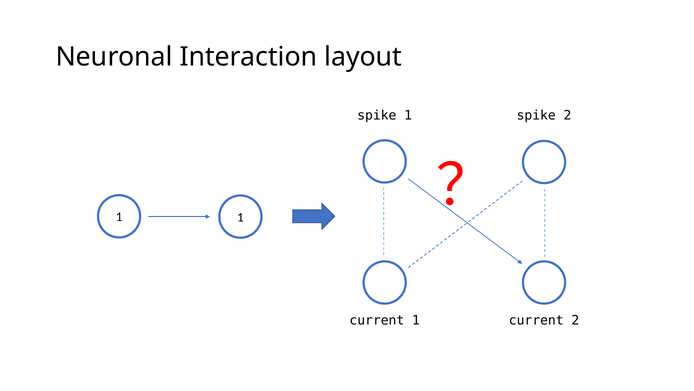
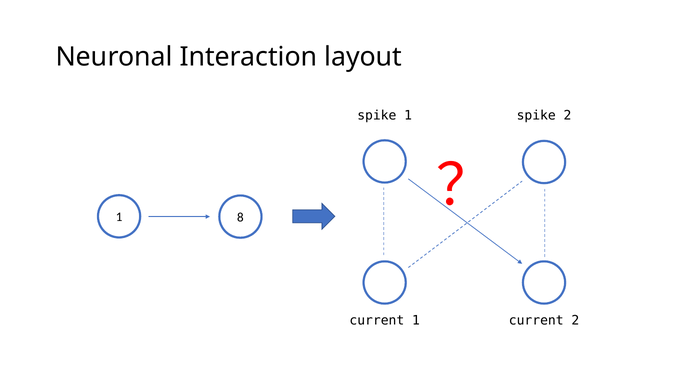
1 1: 1 -> 8 (240, 217)
